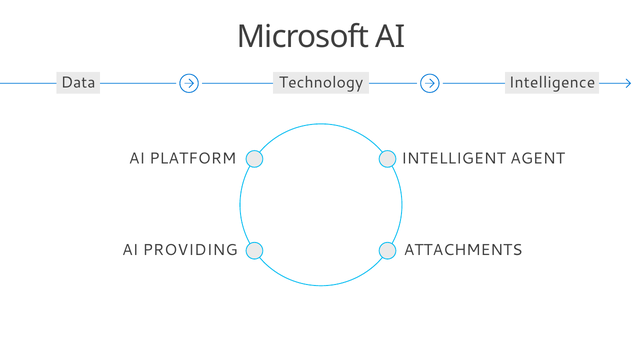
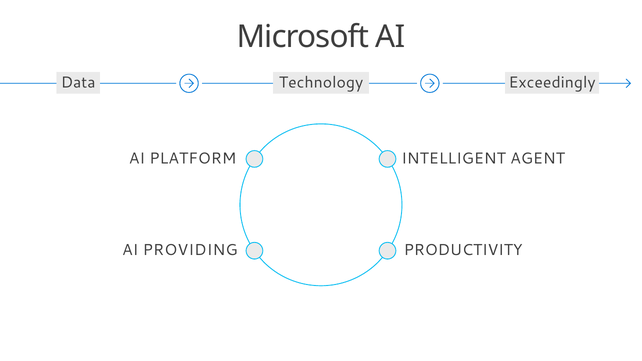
Intelligence: Intelligence -> Exceedingly (552, 83)
ATTACHMENTS: ATTACHMENTS -> PRODUCTIVITY (463, 250)
